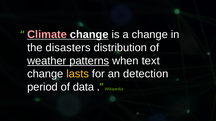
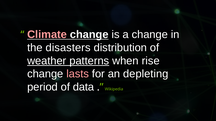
text: text -> rise (151, 61)
lasts colour: yellow -> pink (78, 74)
detection: detection -> depleting (146, 74)
